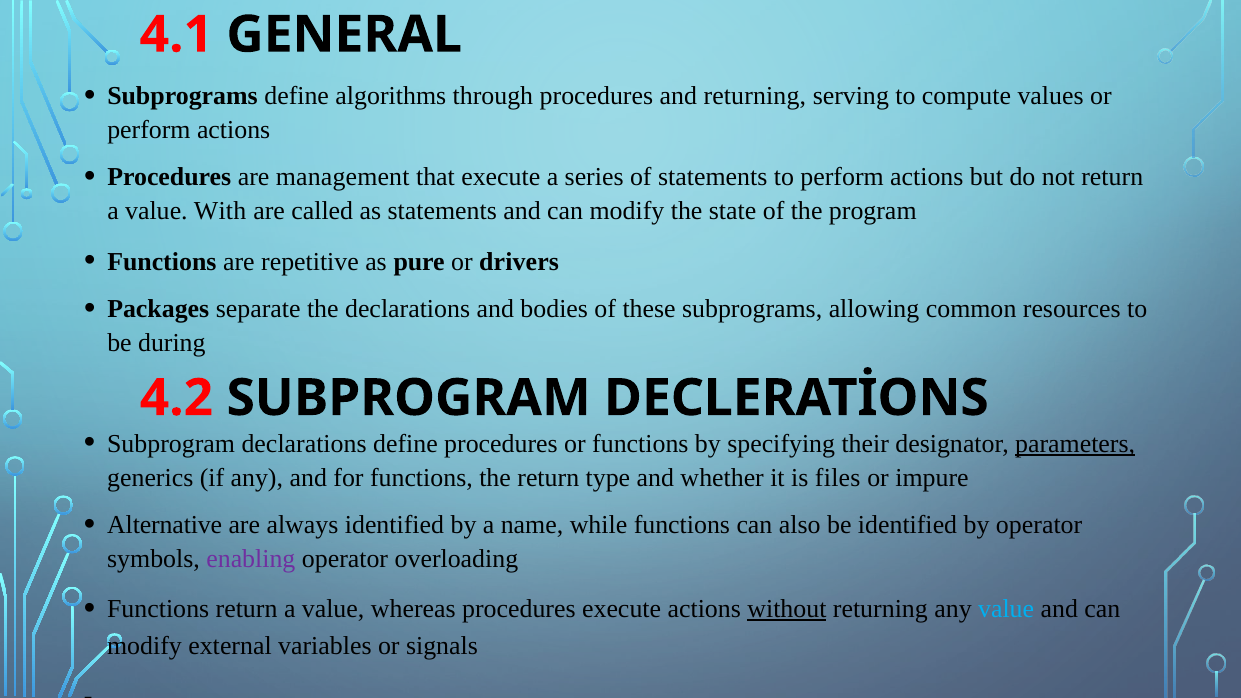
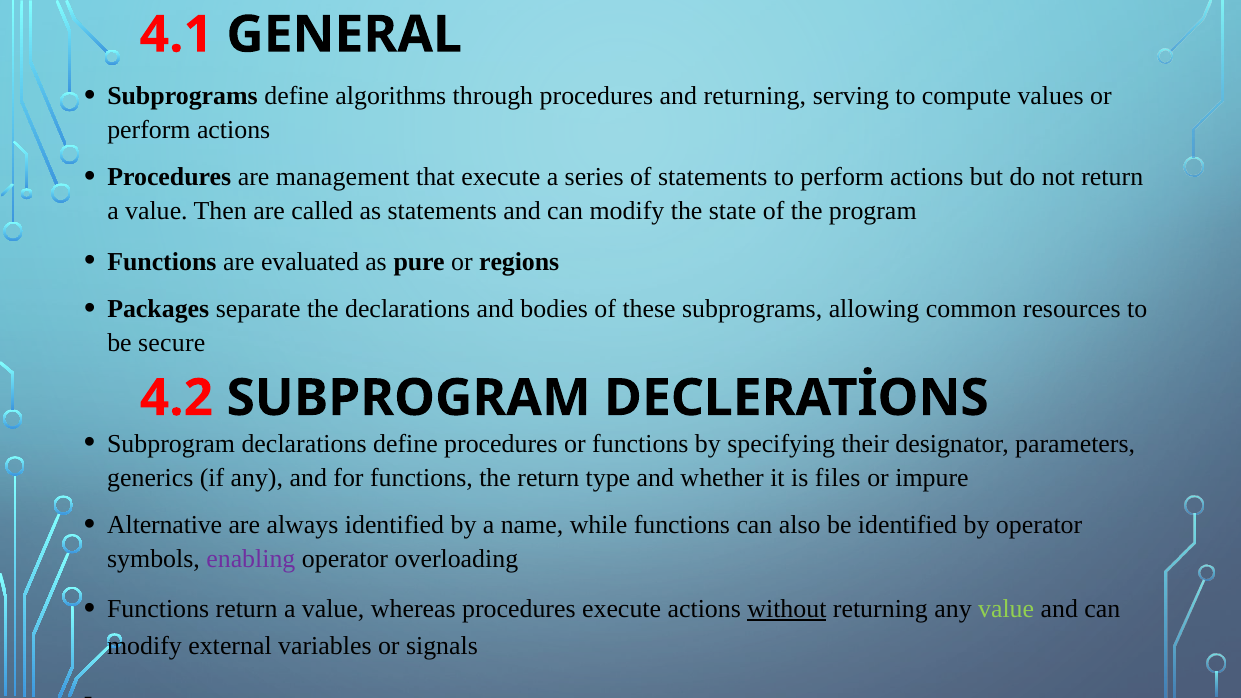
With: With -> Then (220, 211)
repetitive: repetitive -> evaluated (310, 262)
drivers: drivers -> regions (519, 262)
during: during -> secure (172, 343)
parameters underline: present -> none (1075, 444)
value colour: light blue -> light green (1006, 609)
